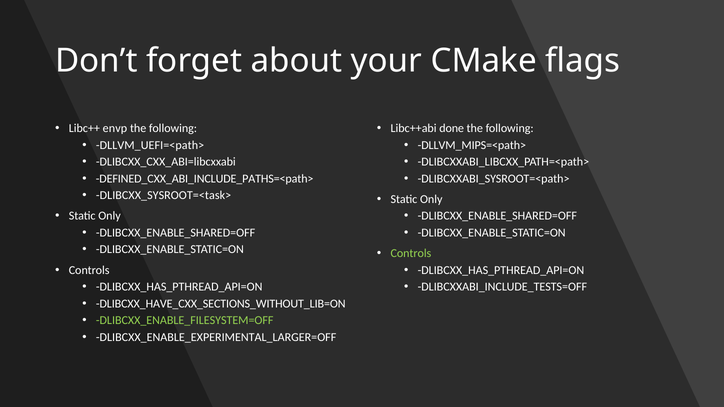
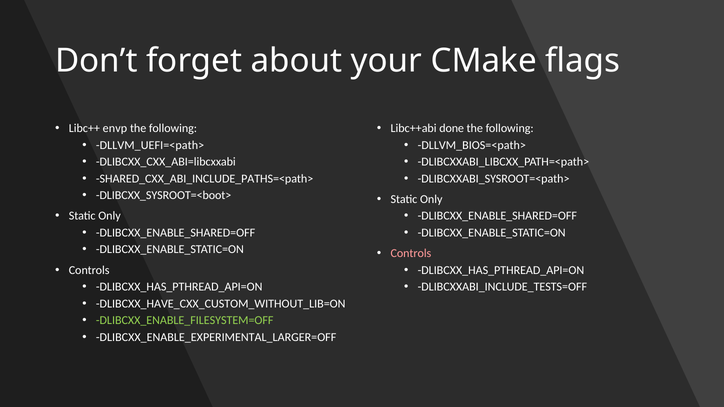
DLLVM_MIPS=<path>: DLLVM_MIPS=<path> -> DLLVM_BIOS=<path> (472, 145)
DEFINED_CXX_ABI_INCLUDE_PATHS=<path>: DEFINED_CXX_ABI_INCLUDE_PATHS=<path> -> SHARED_CXX_ABI_INCLUDE_PATHS=<path> (205, 179)
DLIBCXX_SYSROOT=<task>: DLIBCXX_SYSROOT=<task> -> DLIBCXX_SYSROOT=<boot> (164, 196)
Controls colour: light green -> pink (411, 253)
DLIBCXX_HAVE_CXX_SECTIONS_WITHOUT_LIB=ON: DLIBCXX_HAVE_CXX_SECTIONS_WITHOUT_LIB=ON -> DLIBCXX_HAVE_CXX_CUSTOM_WITHOUT_LIB=ON (221, 304)
